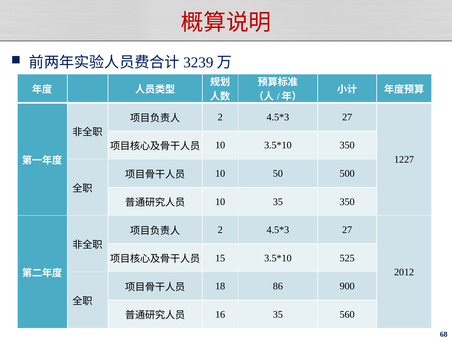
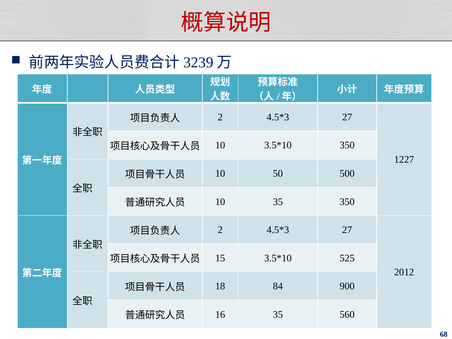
86: 86 -> 84 (278, 286)
